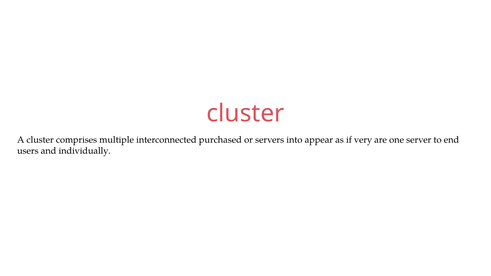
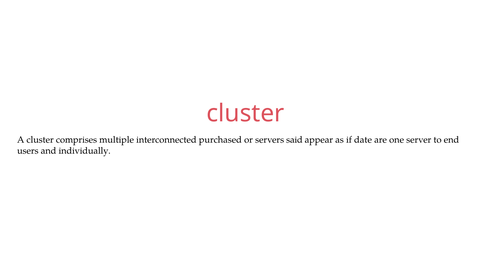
into: into -> said (294, 140)
very: very -> date (363, 140)
